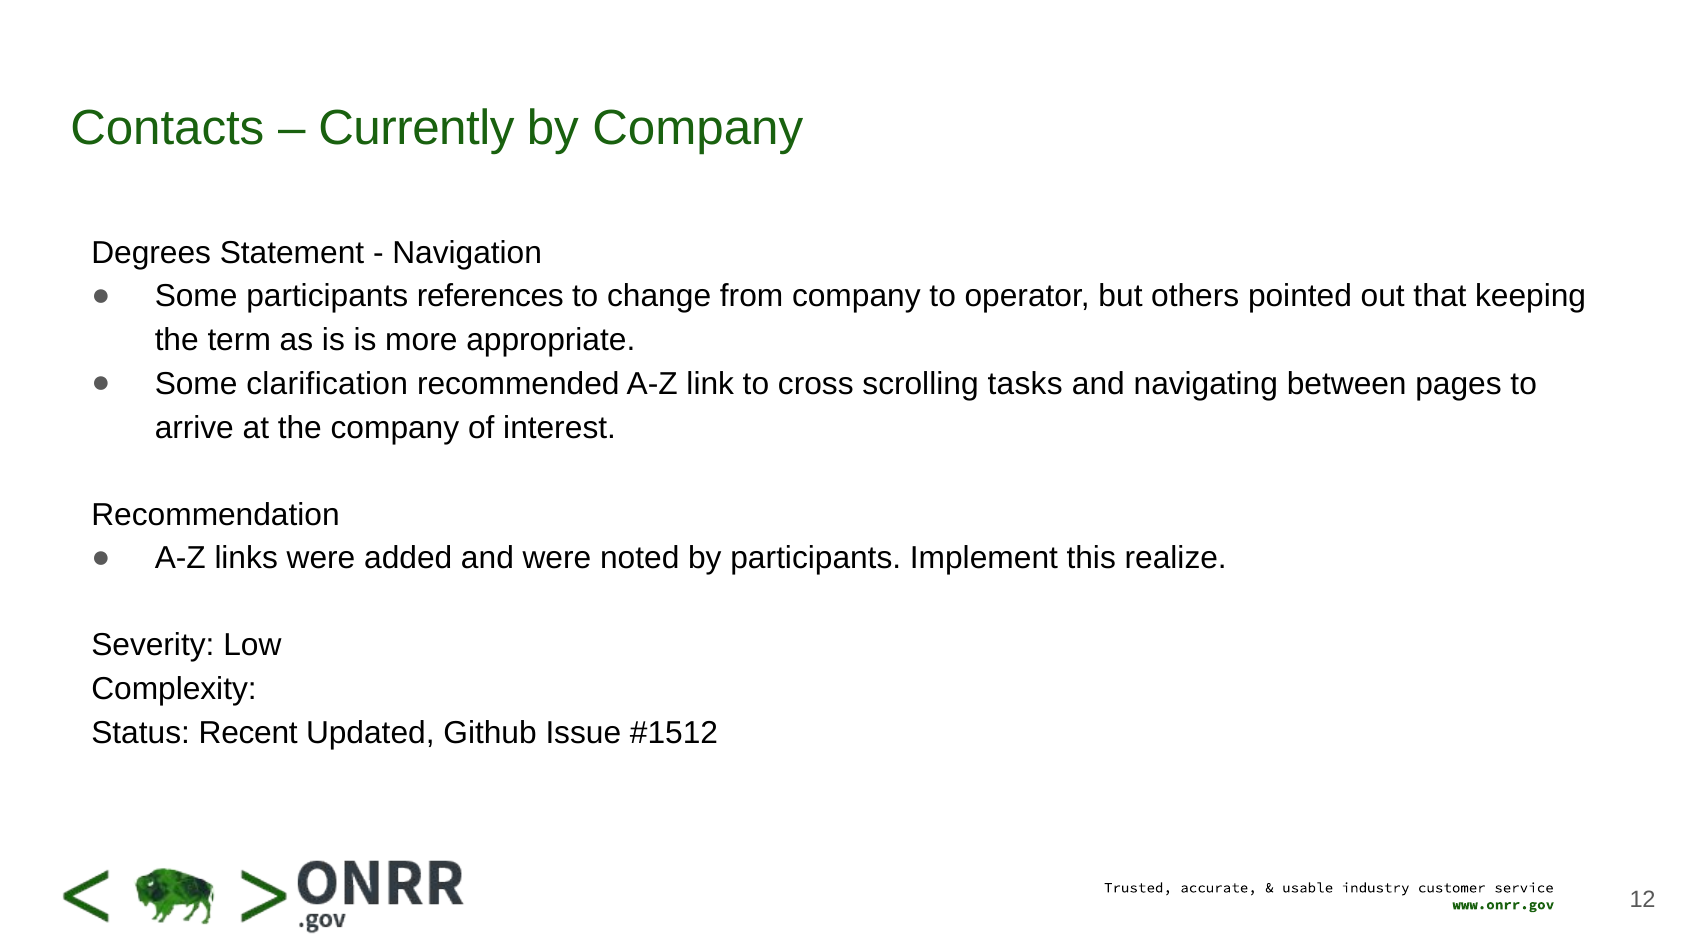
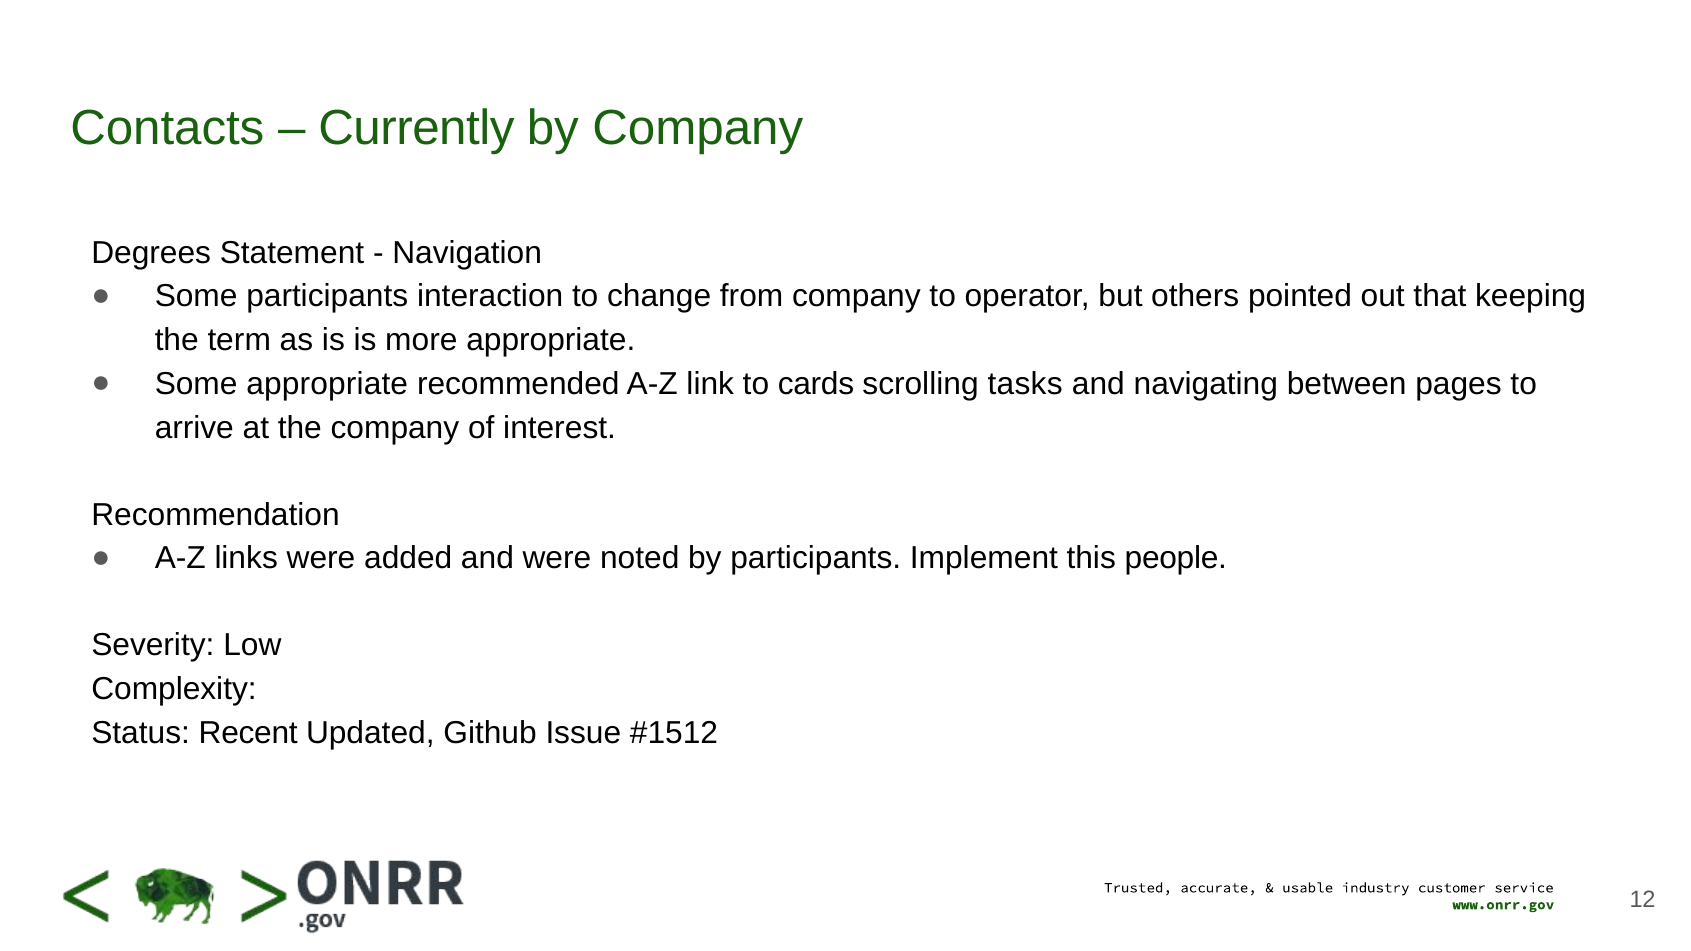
references: references -> interaction (490, 296)
Some clarification: clarification -> appropriate (327, 384)
cross: cross -> cards (816, 384)
realize: realize -> people (1176, 558)
